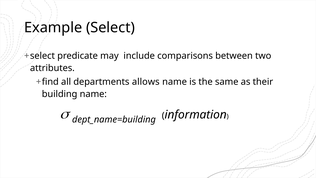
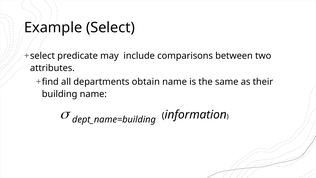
allows: allows -> obtain (146, 82)
